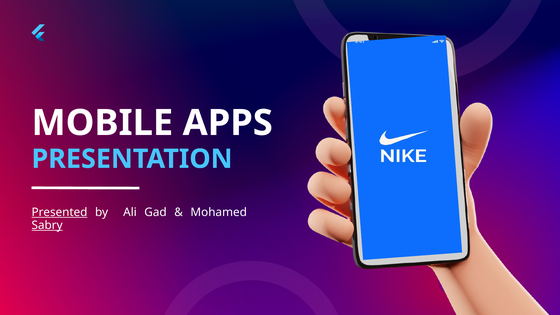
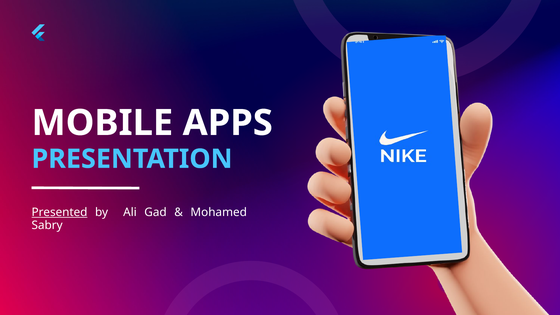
Sabry underline: present -> none (47, 225)
